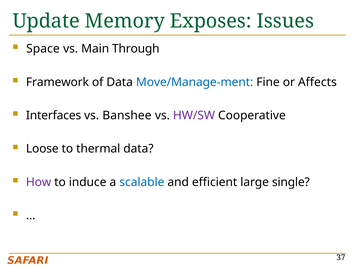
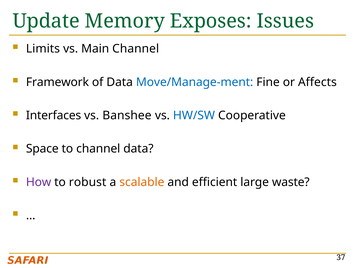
Space: Space -> Limits (43, 49)
Main Through: Through -> Channel (136, 49)
HW/SW colour: purple -> blue (194, 116)
Loose: Loose -> Space (42, 149)
to thermal: thermal -> channel (98, 149)
induce: induce -> robust (88, 182)
scalable colour: blue -> orange (142, 182)
single: single -> waste (291, 182)
